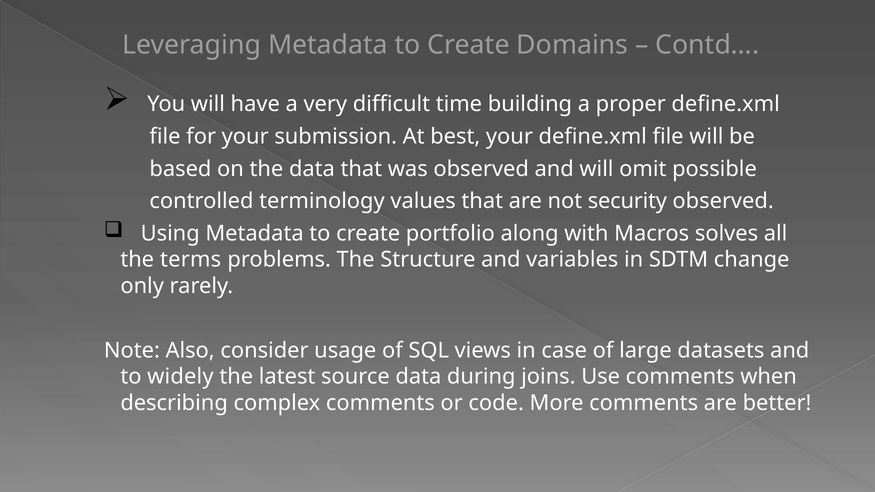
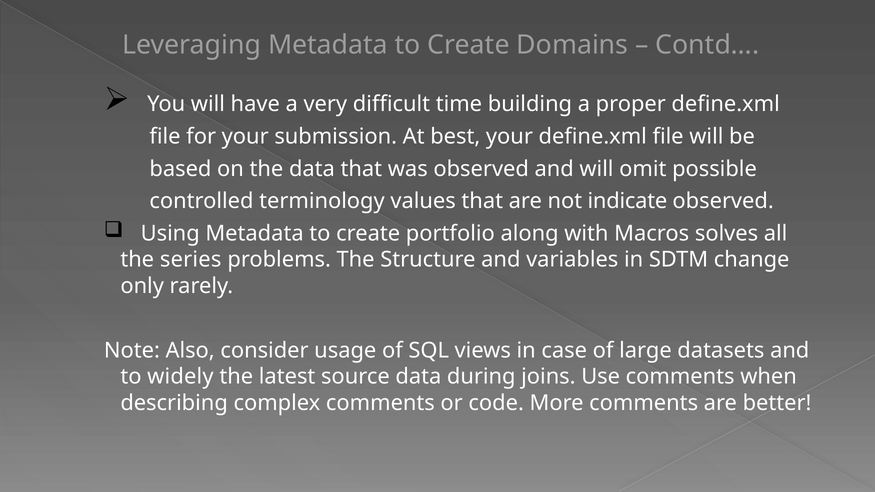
security: security -> indicate (627, 201)
terms: terms -> series (191, 260)
